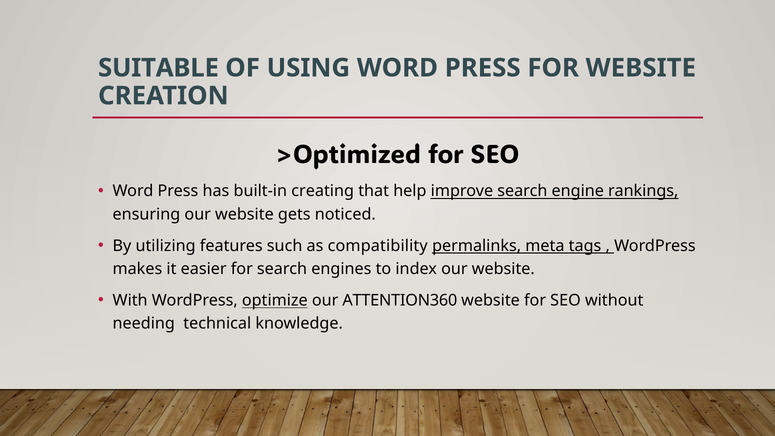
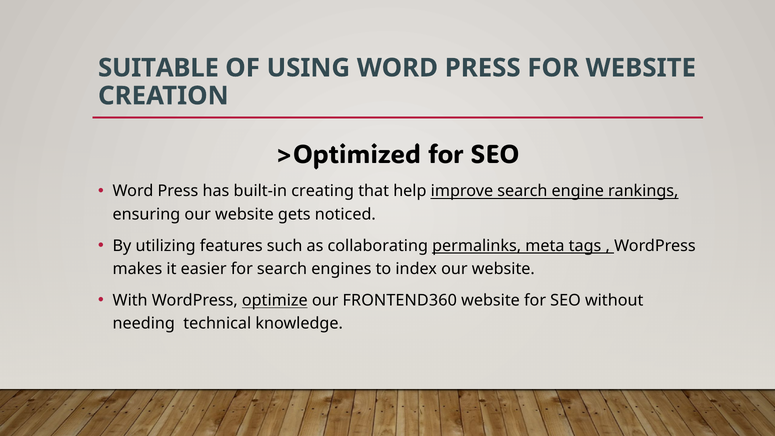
compatibility: compatibility -> collaborating (378, 246)
ATTENTION360: ATTENTION360 -> FRONTEND360 (400, 300)
